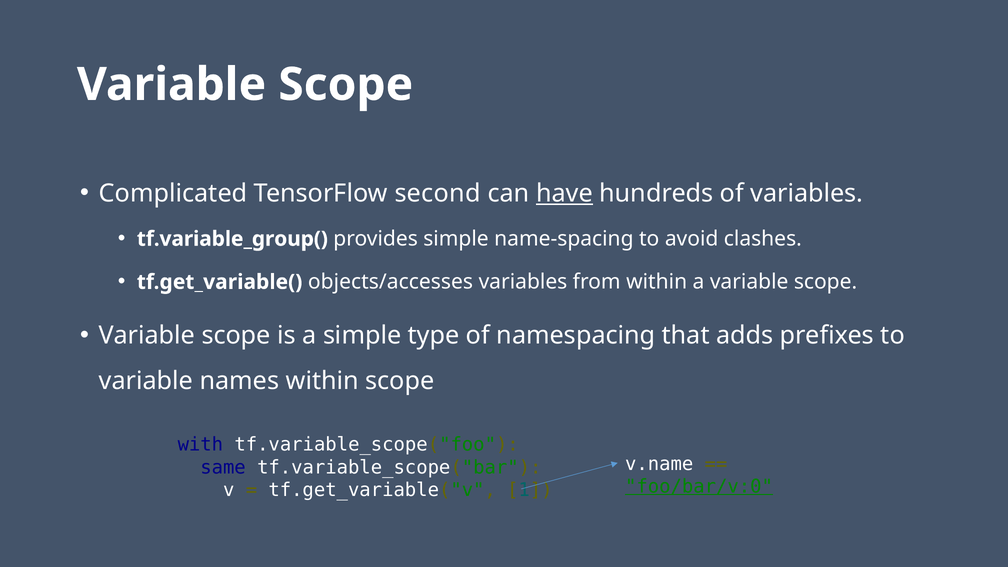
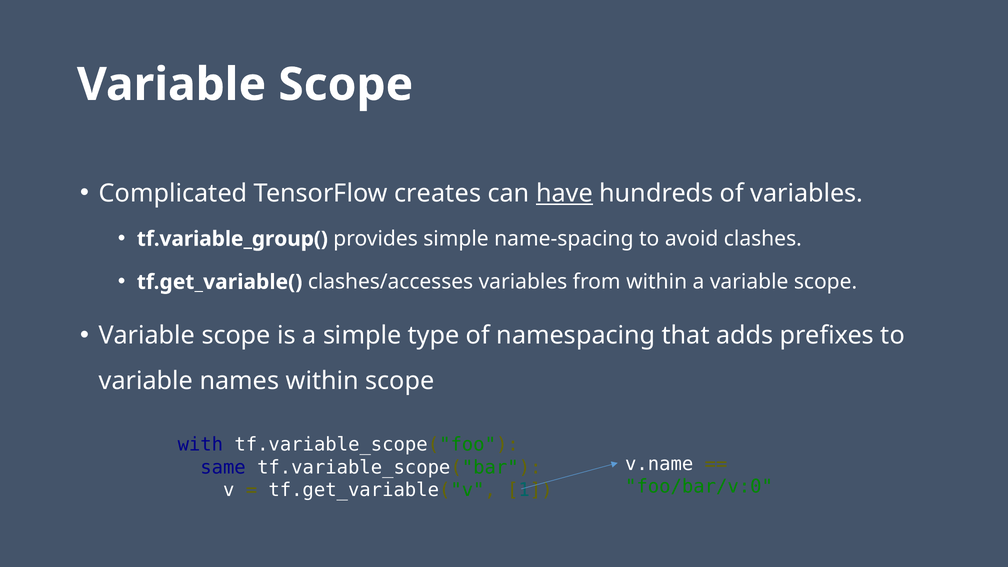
second: second -> creates (438, 194)
objects/accesses: objects/accesses -> clashes/accesses (391, 282)
foo/bar/v:0 underline: present -> none (699, 487)
